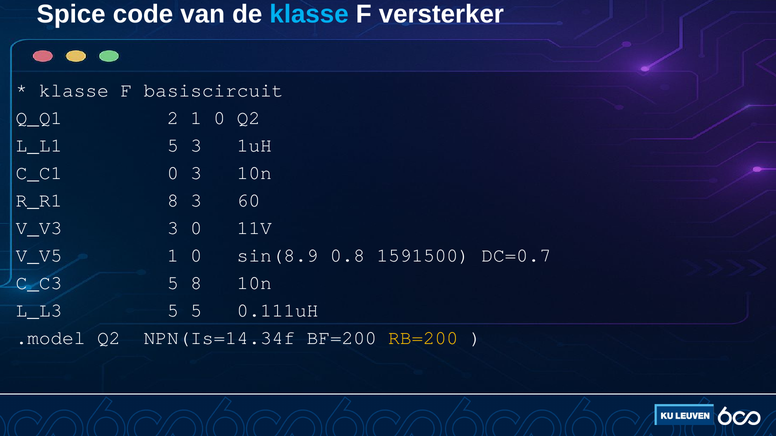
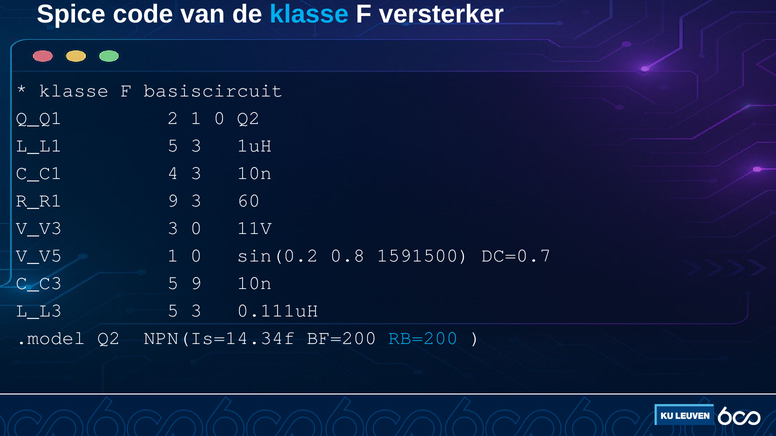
C_C1 0: 0 -> 4 (173, 173)
R_R1 8: 8 -> 9 (173, 201)
sin(8.9: sin(8.9 -> sin(0.2 (278, 256)
5 8: 8 -> 9 (196, 283)
L_L3 5 5: 5 -> 3 (196, 311)
RB=200 colour: yellow -> light blue (423, 338)
